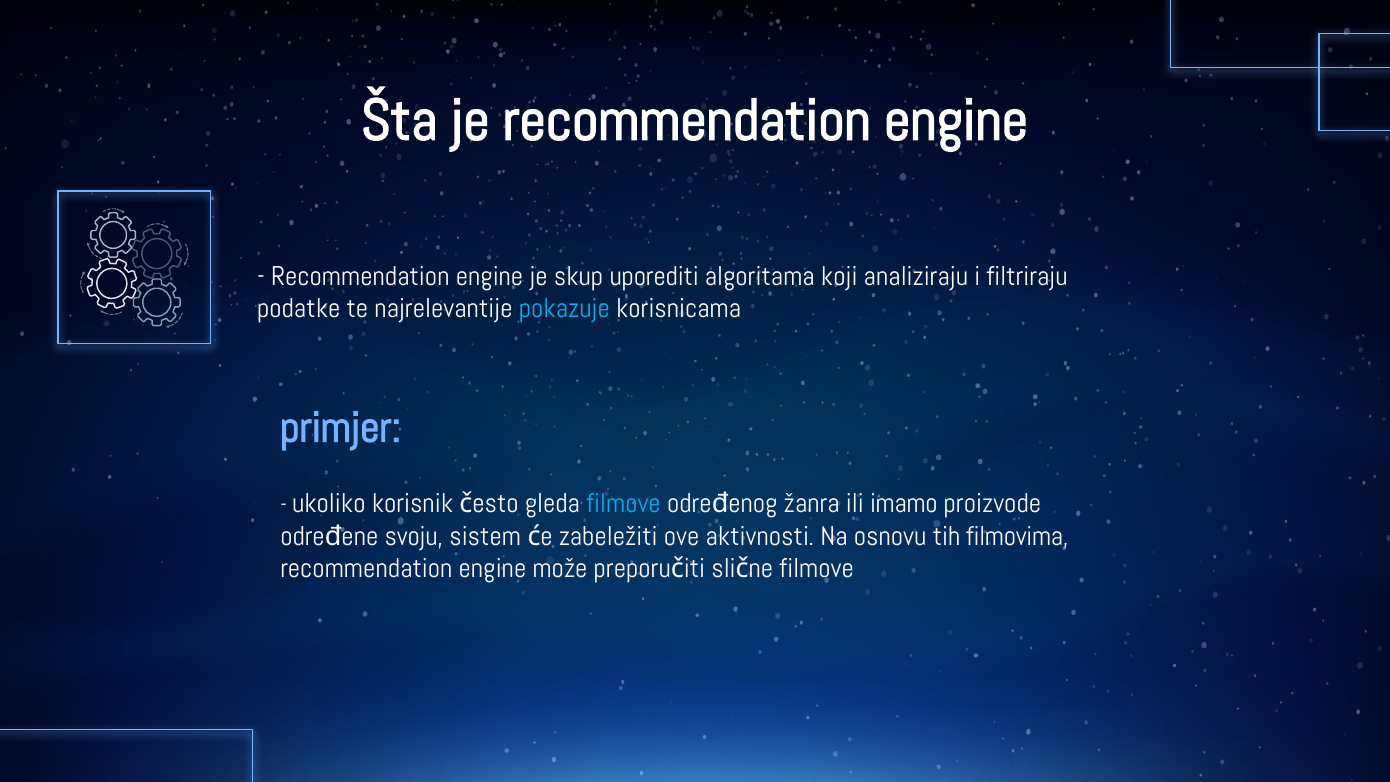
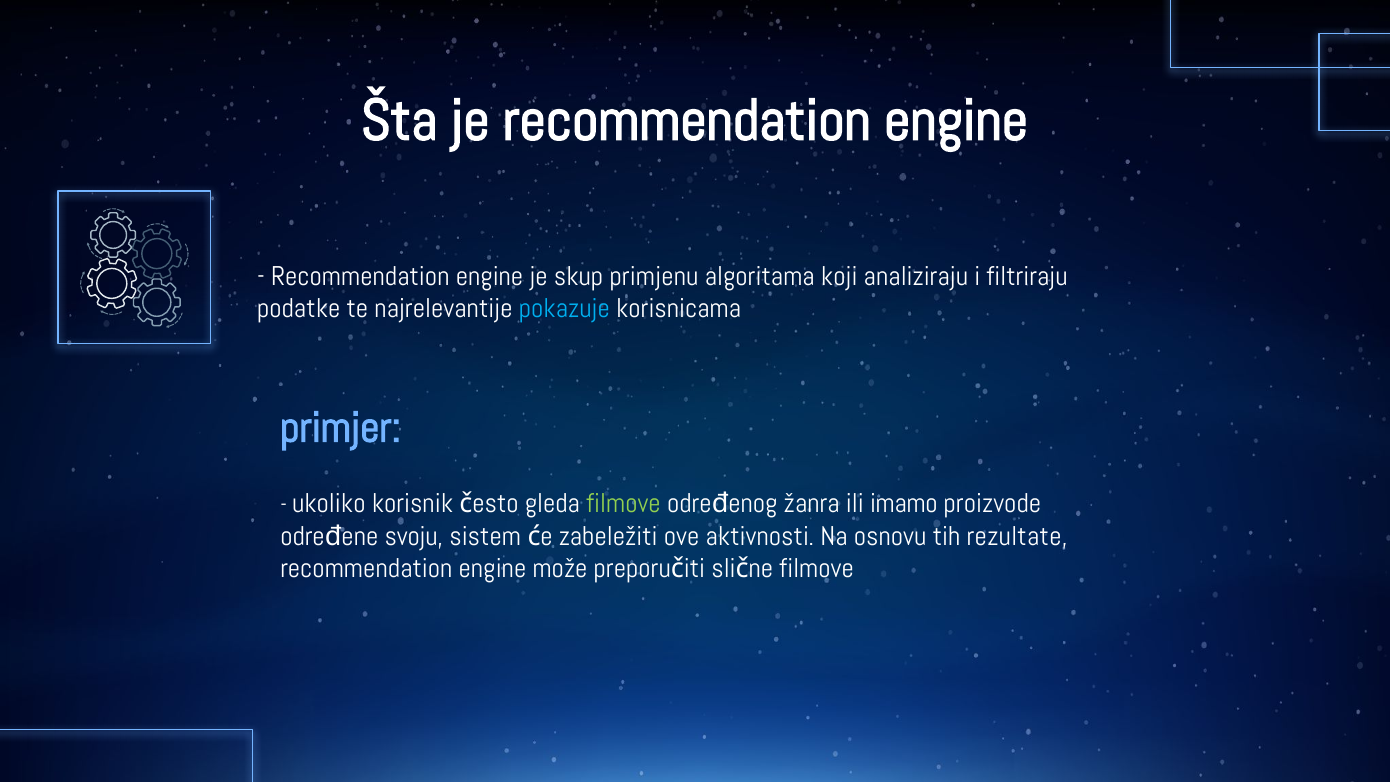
uporediti: uporediti -> primjenu (654, 276)
filmove colour: light blue -> light green (624, 504)
filmovima: filmovima -> rezultate (1017, 536)
